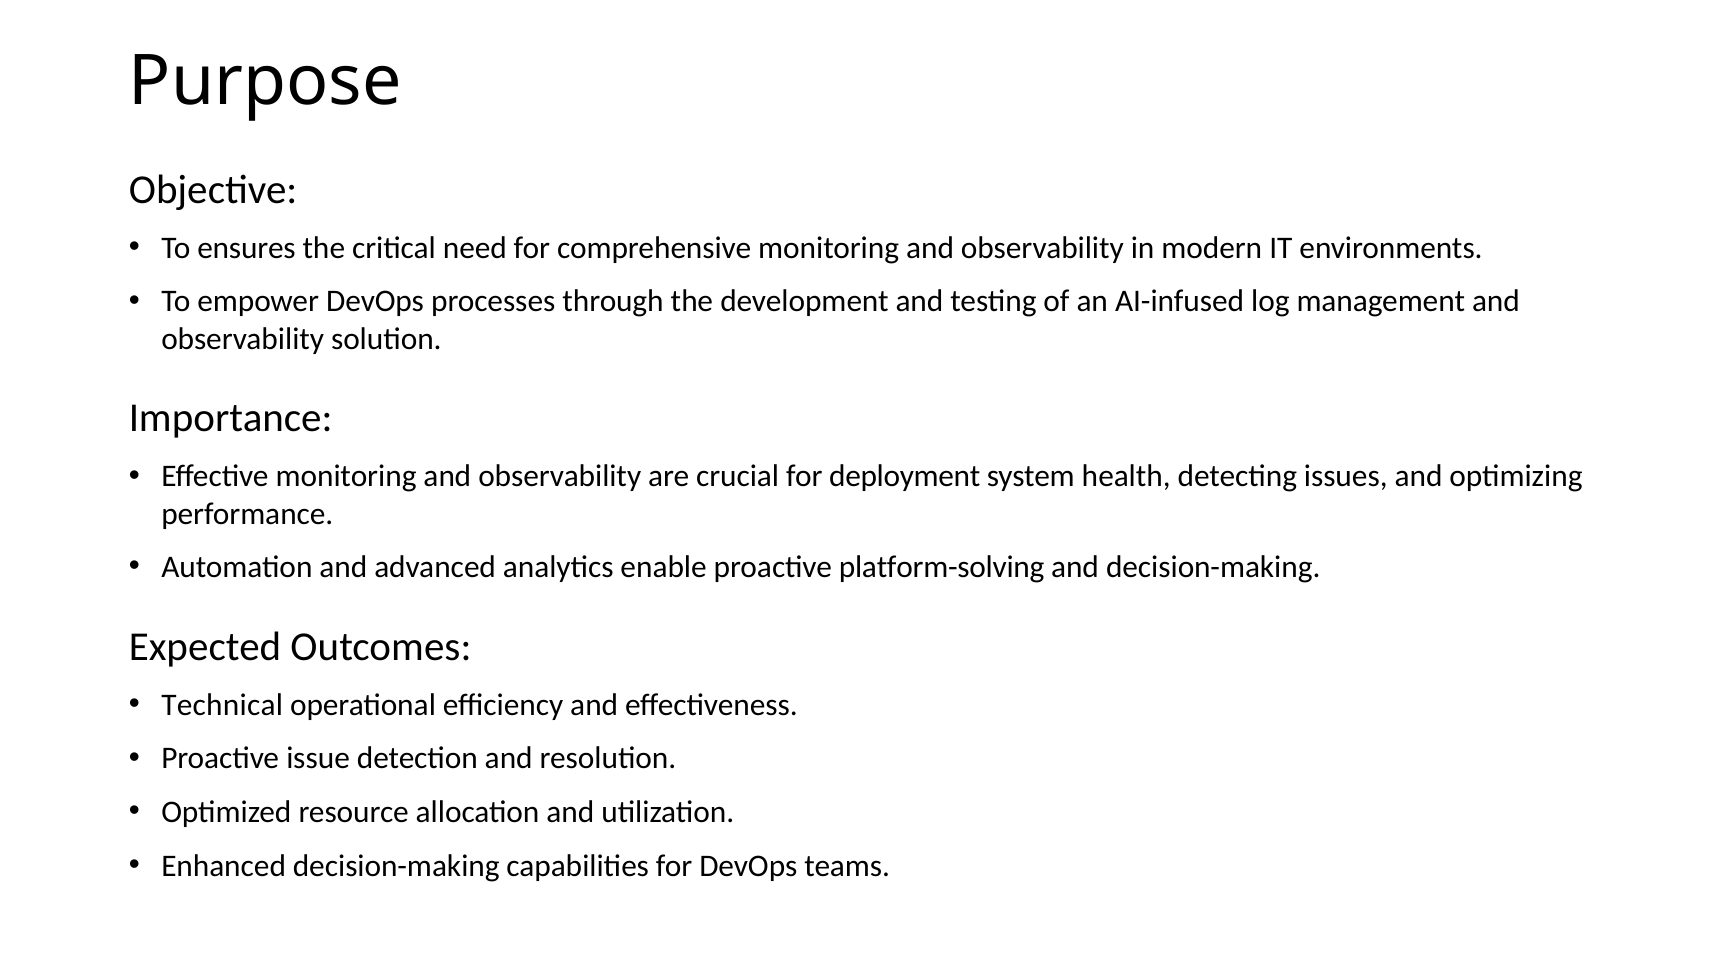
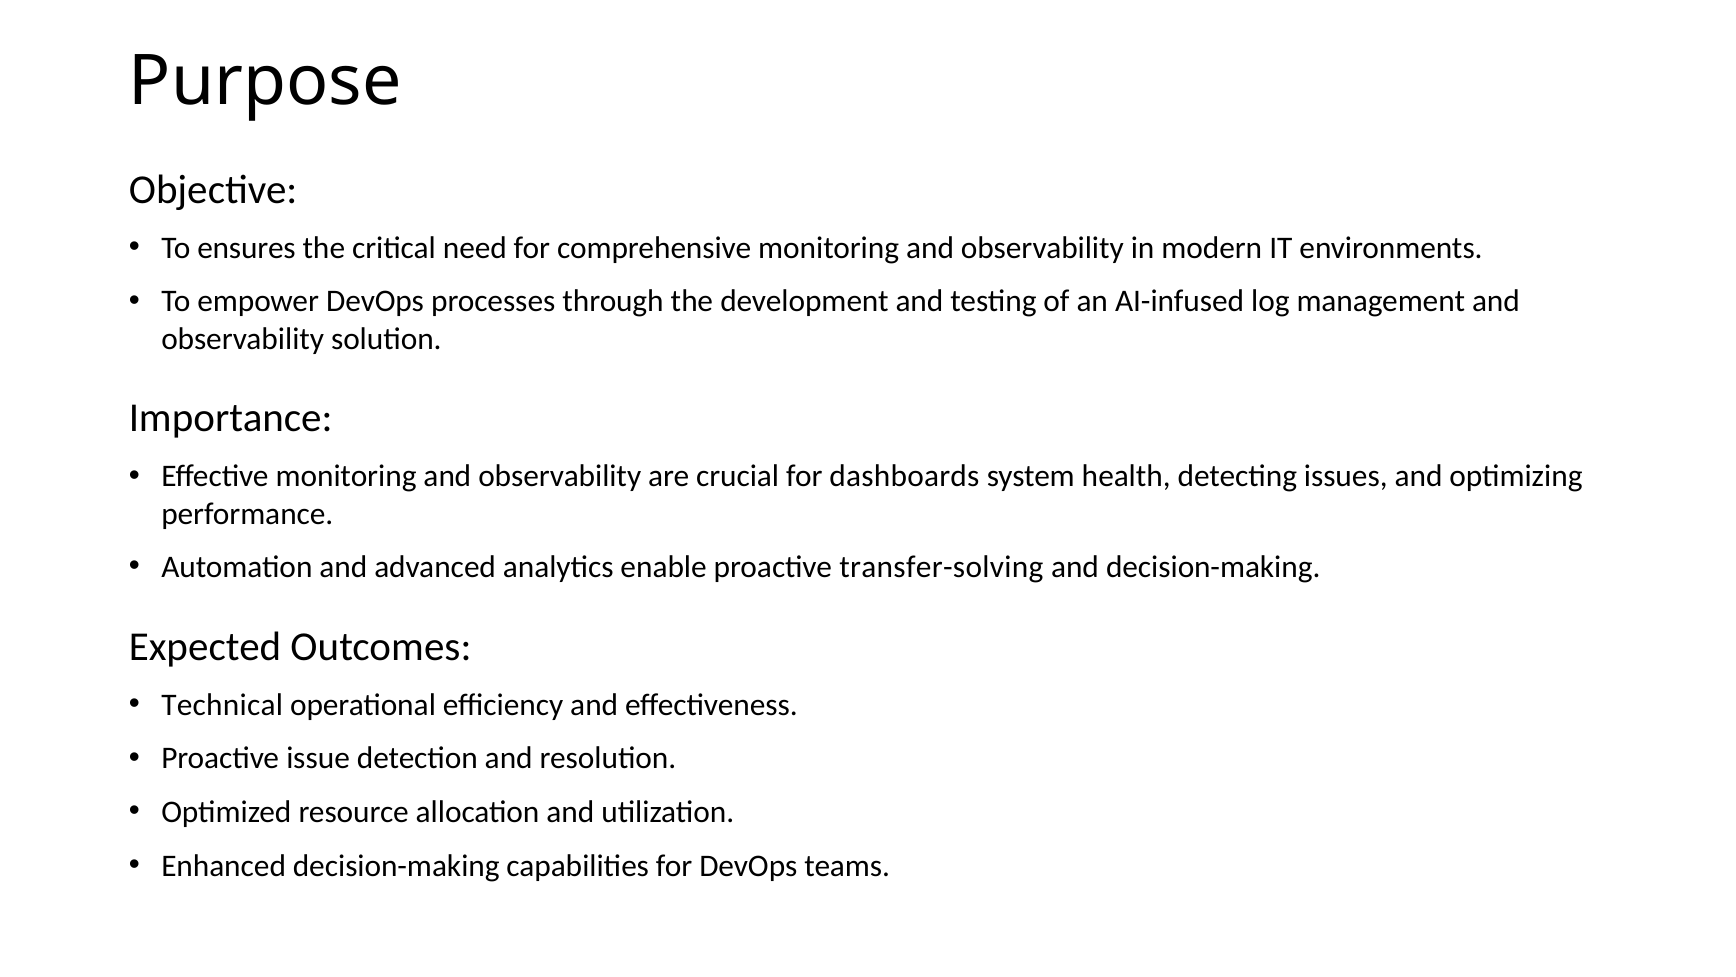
deployment: deployment -> dashboards (904, 476)
platform-solving: platform-solving -> transfer-solving (941, 567)
